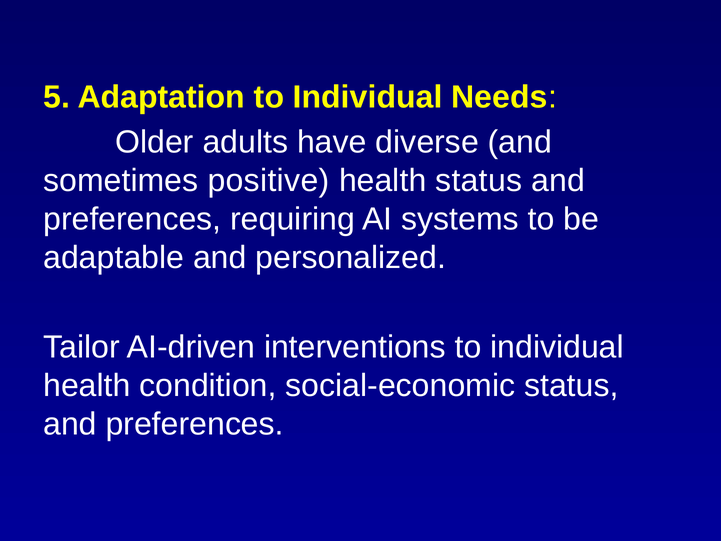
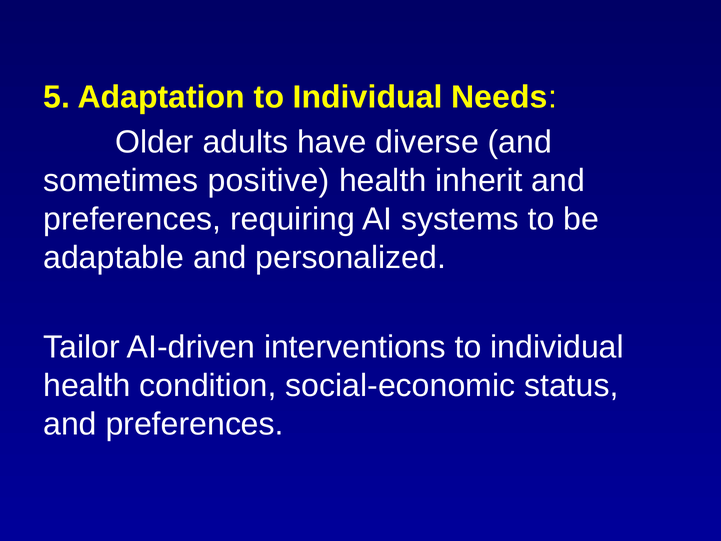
health status: status -> inherit (479, 181)
